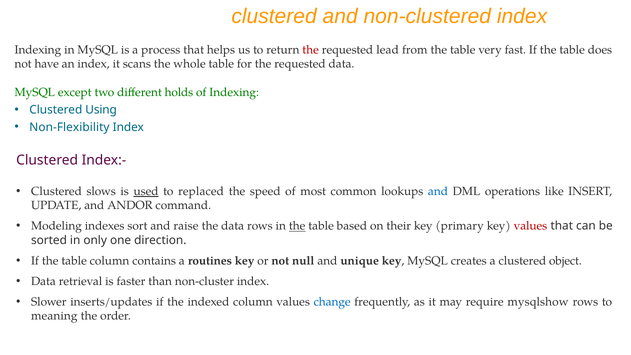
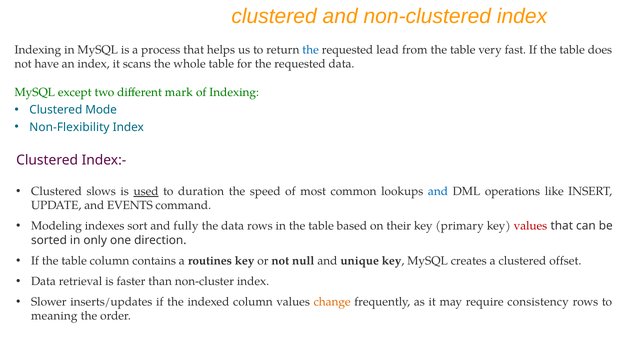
the colour: red -> blue (311, 50)
holds: holds -> mark (179, 92)
Using: Using -> Mode (101, 110)
replaced: replaced -> duration (201, 191)
ANDOR: ANDOR -> EVENTS (130, 206)
raise: raise -> fully (186, 226)
the underline: present -> none (297, 226)
object: object -> offset (565, 261)
change colour: blue -> orange (332, 302)
mysqlshow: mysqlshow -> consistency (538, 302)
